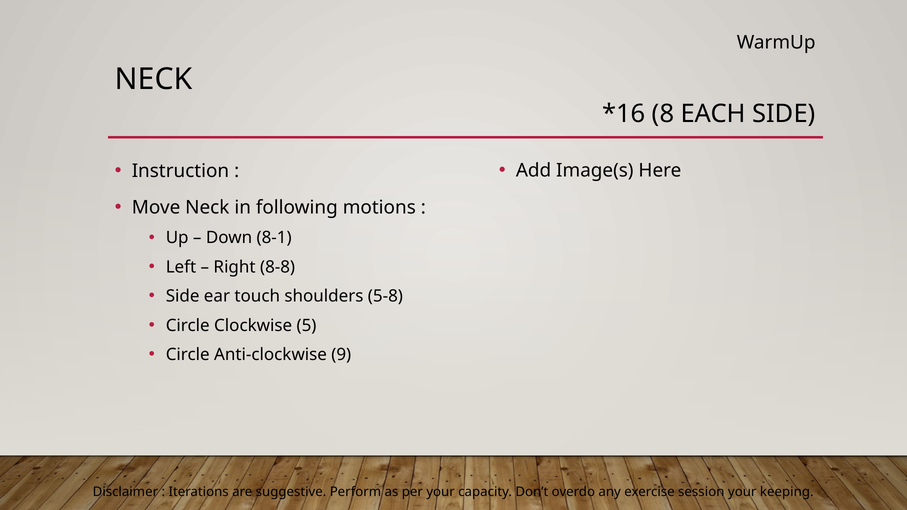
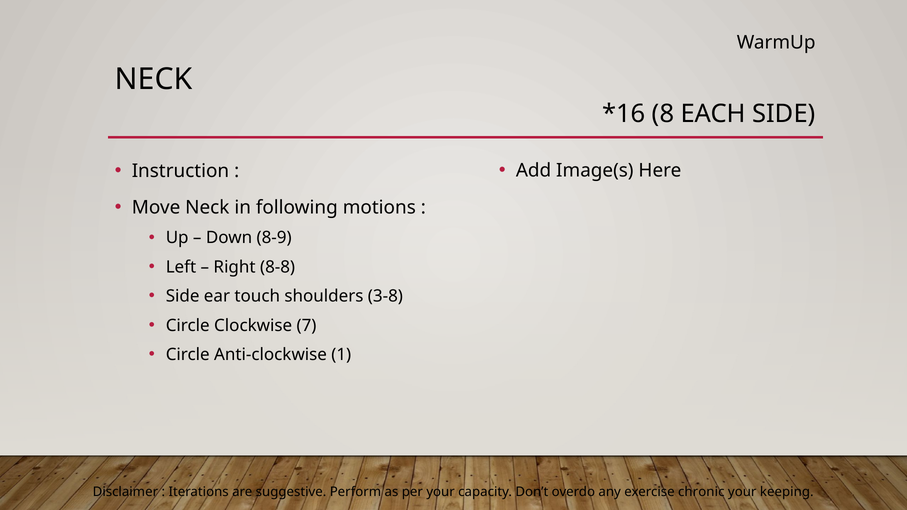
8-1: 8-1 -> 8-9 (274, 238)
5-8: 5-8 -> 3-8 (385, 296)
5: 5 -> 7 (307, 326)
9: 9 -> 1 (341, 355)
session: session -> chronic (701, 492)
